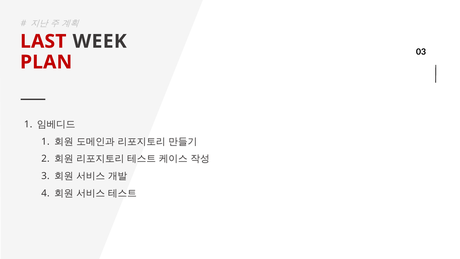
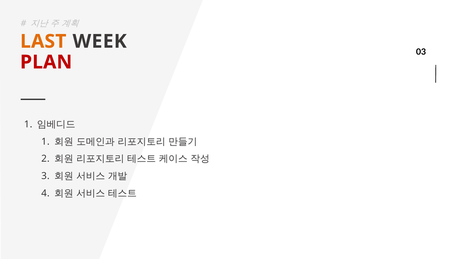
LAST colour: red -> orange (43, 41)
